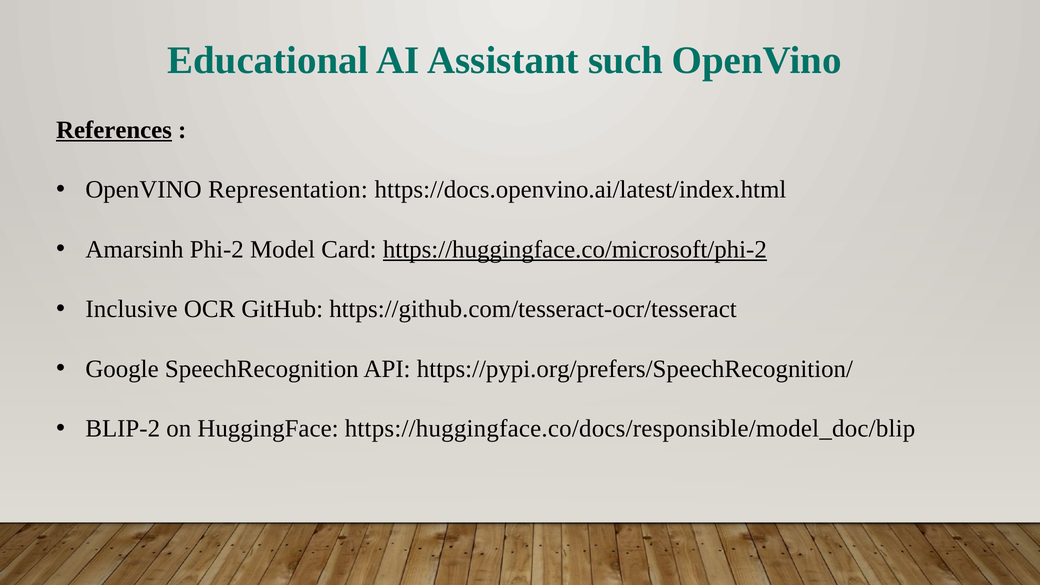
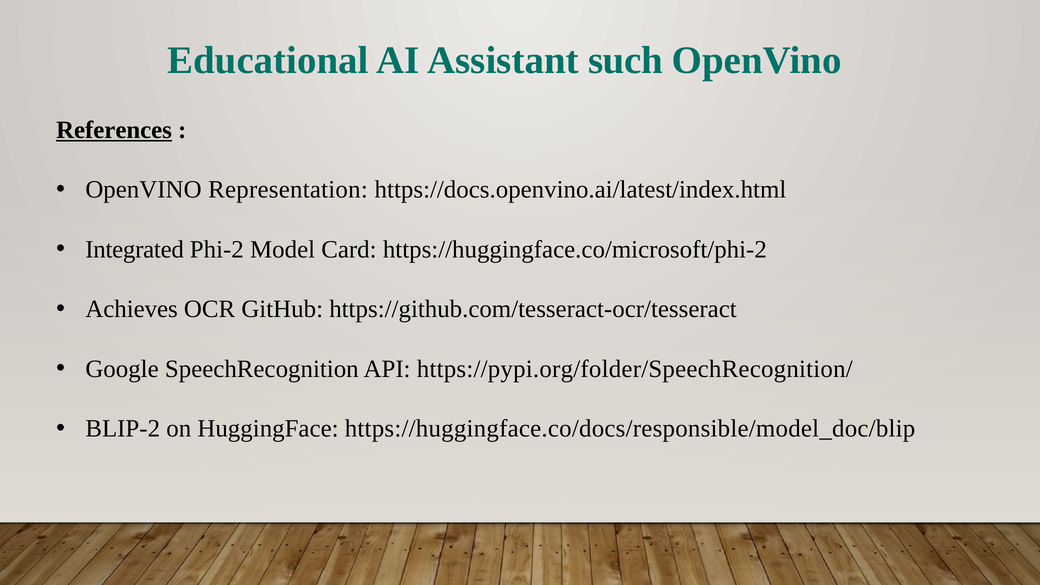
Amarsinh: Amarsinh -> Integrated (135, 249)
https://huggingface.co/microsoft/phi-2 underline: present -> none (575, 249)
Inclusive: Inclusive -> Achieves (132, 309)
https://pypi.org/prefers/SpeechRecognition/: https://pypi.org/prefers/SpeechRecognition/ -> https://pypi.org/folder/SpeechRecognition/ (635, 369)
